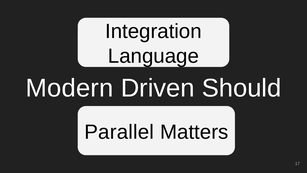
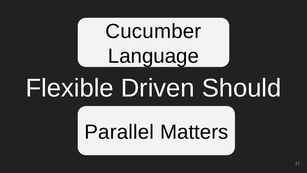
Integration: Integration -> Cucumber (153, 31)
Modern: Modern -> Flexible (70, 88)
